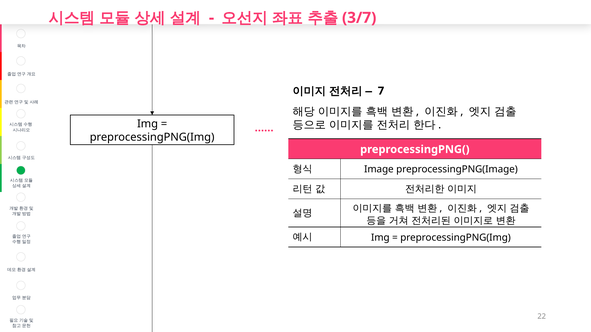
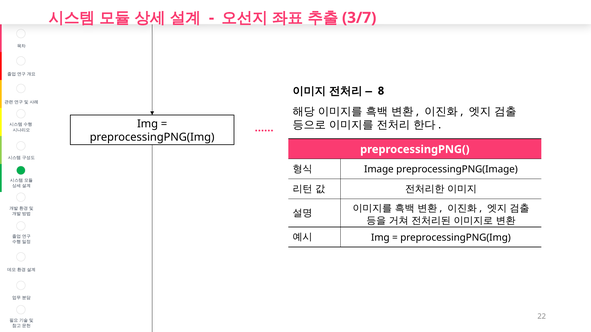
7: 7 -> 8 (381, 91)
